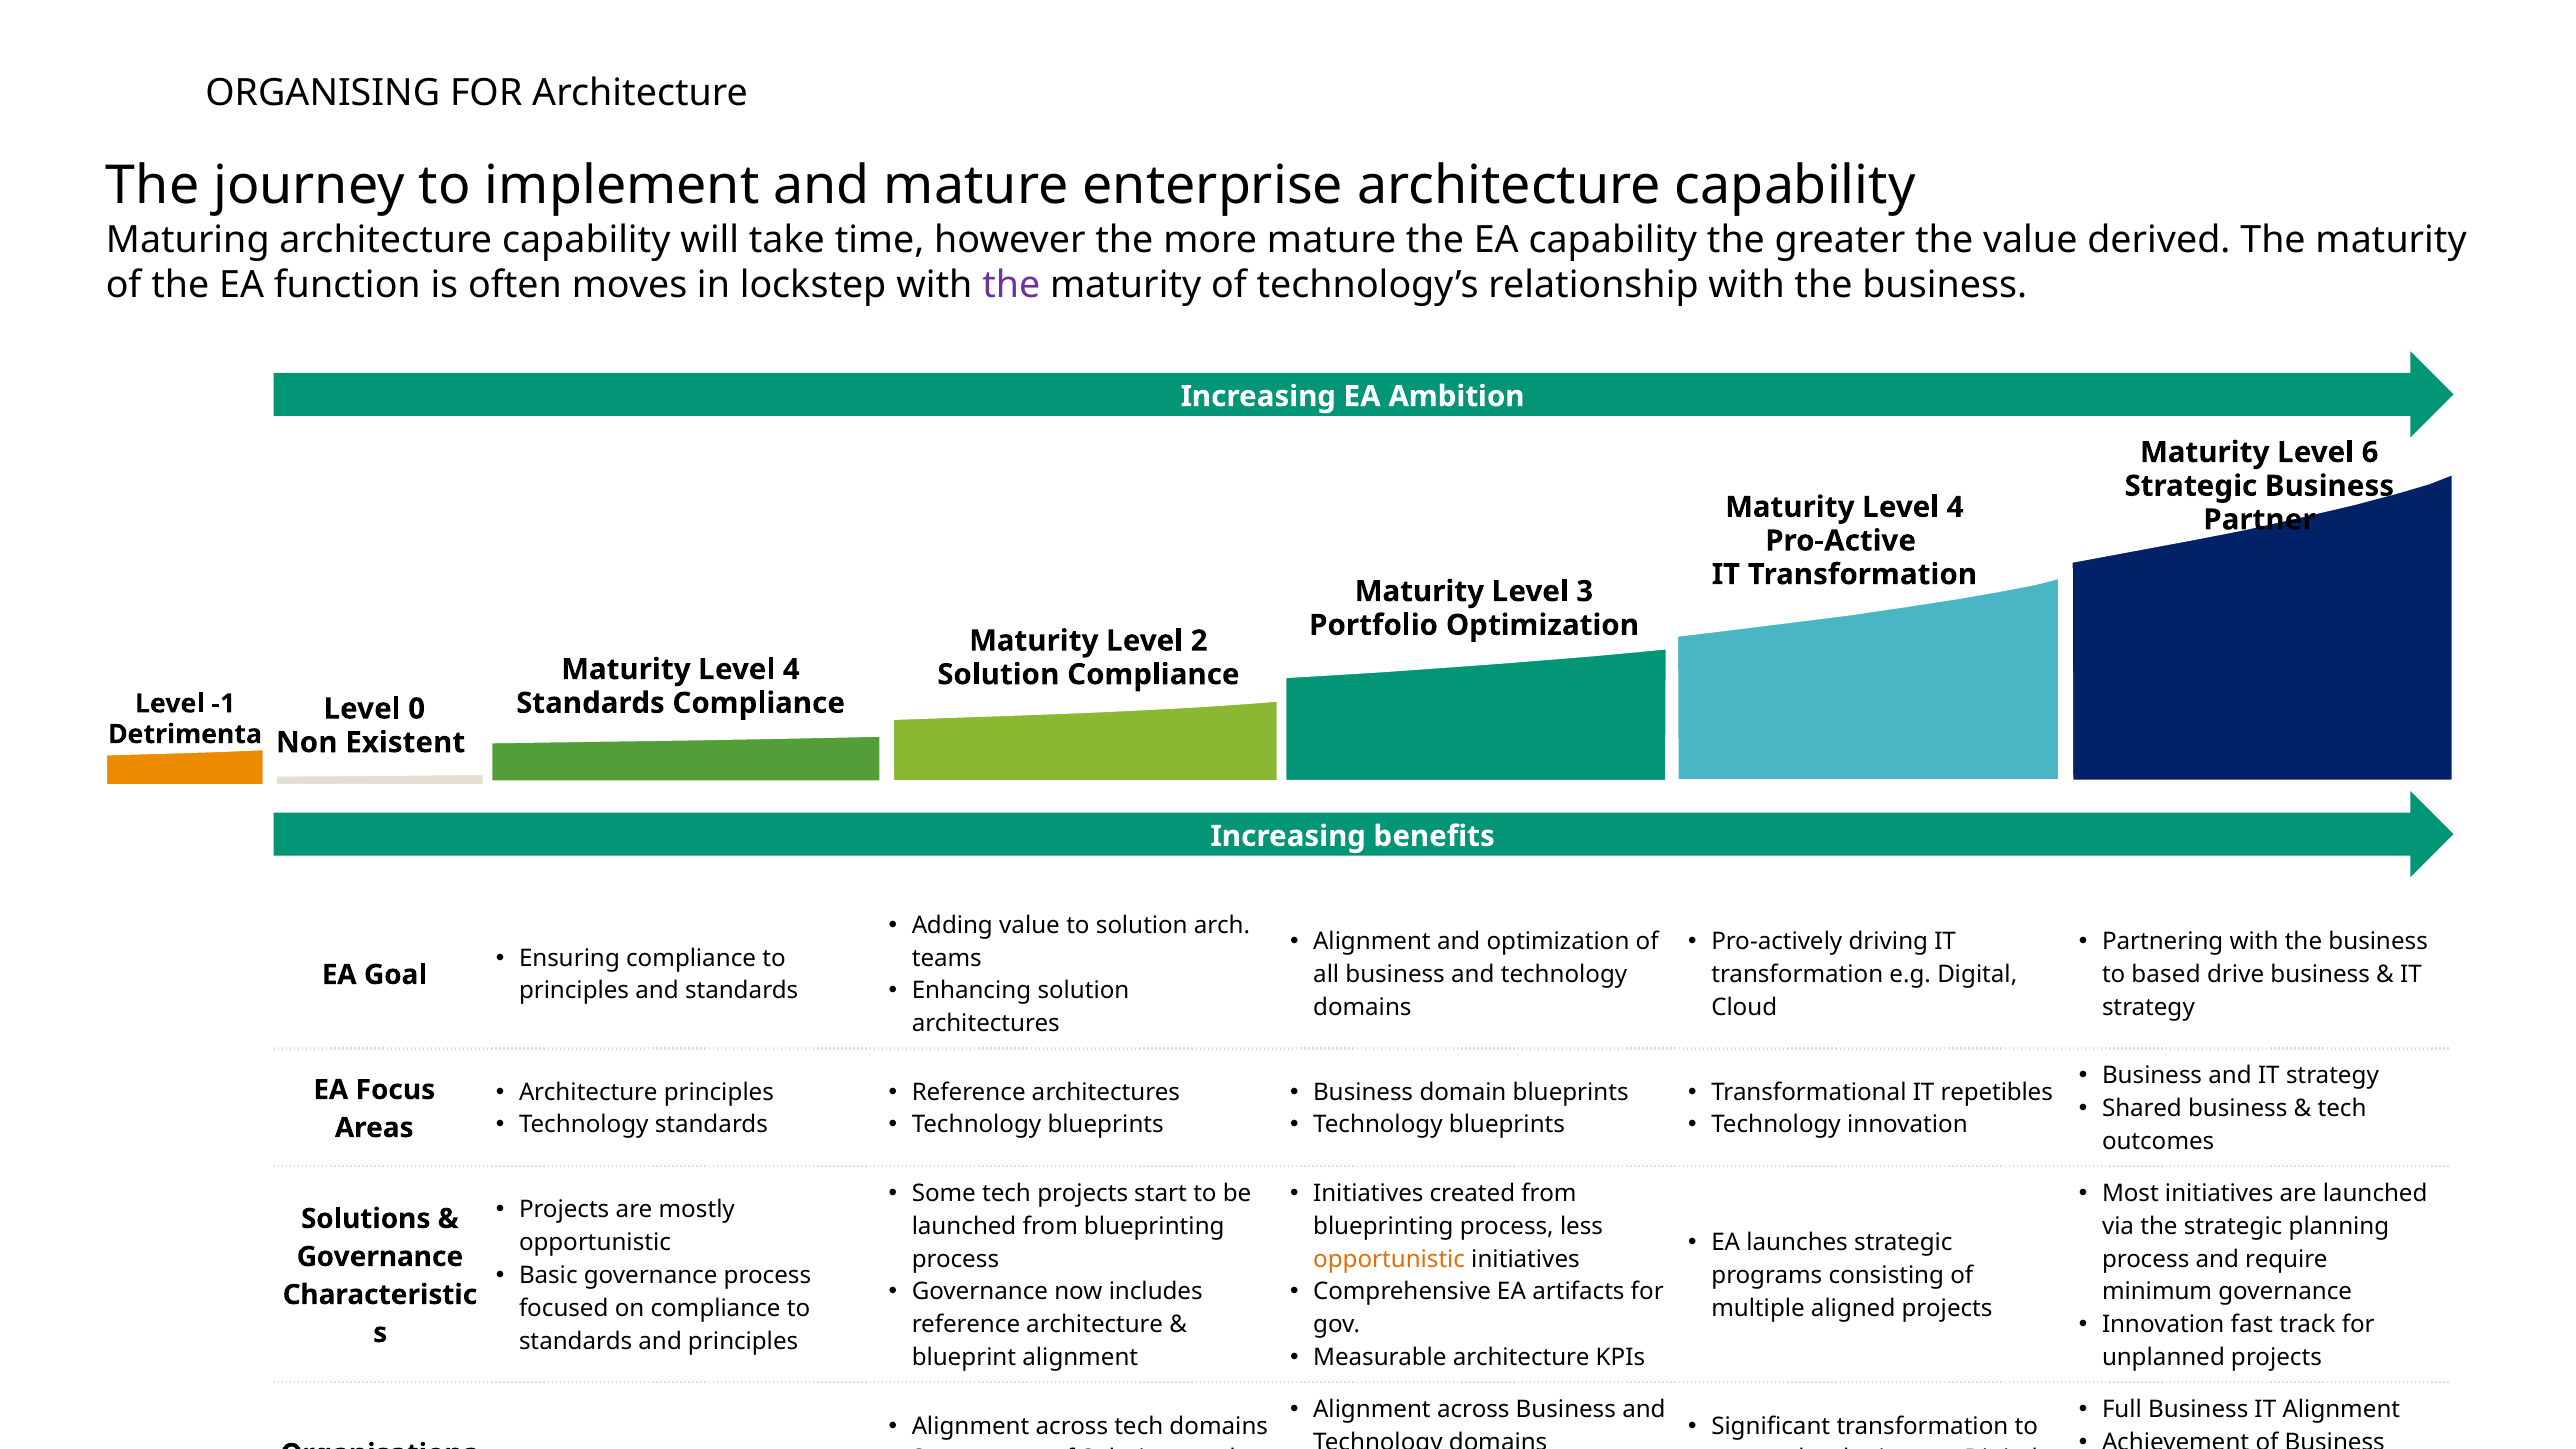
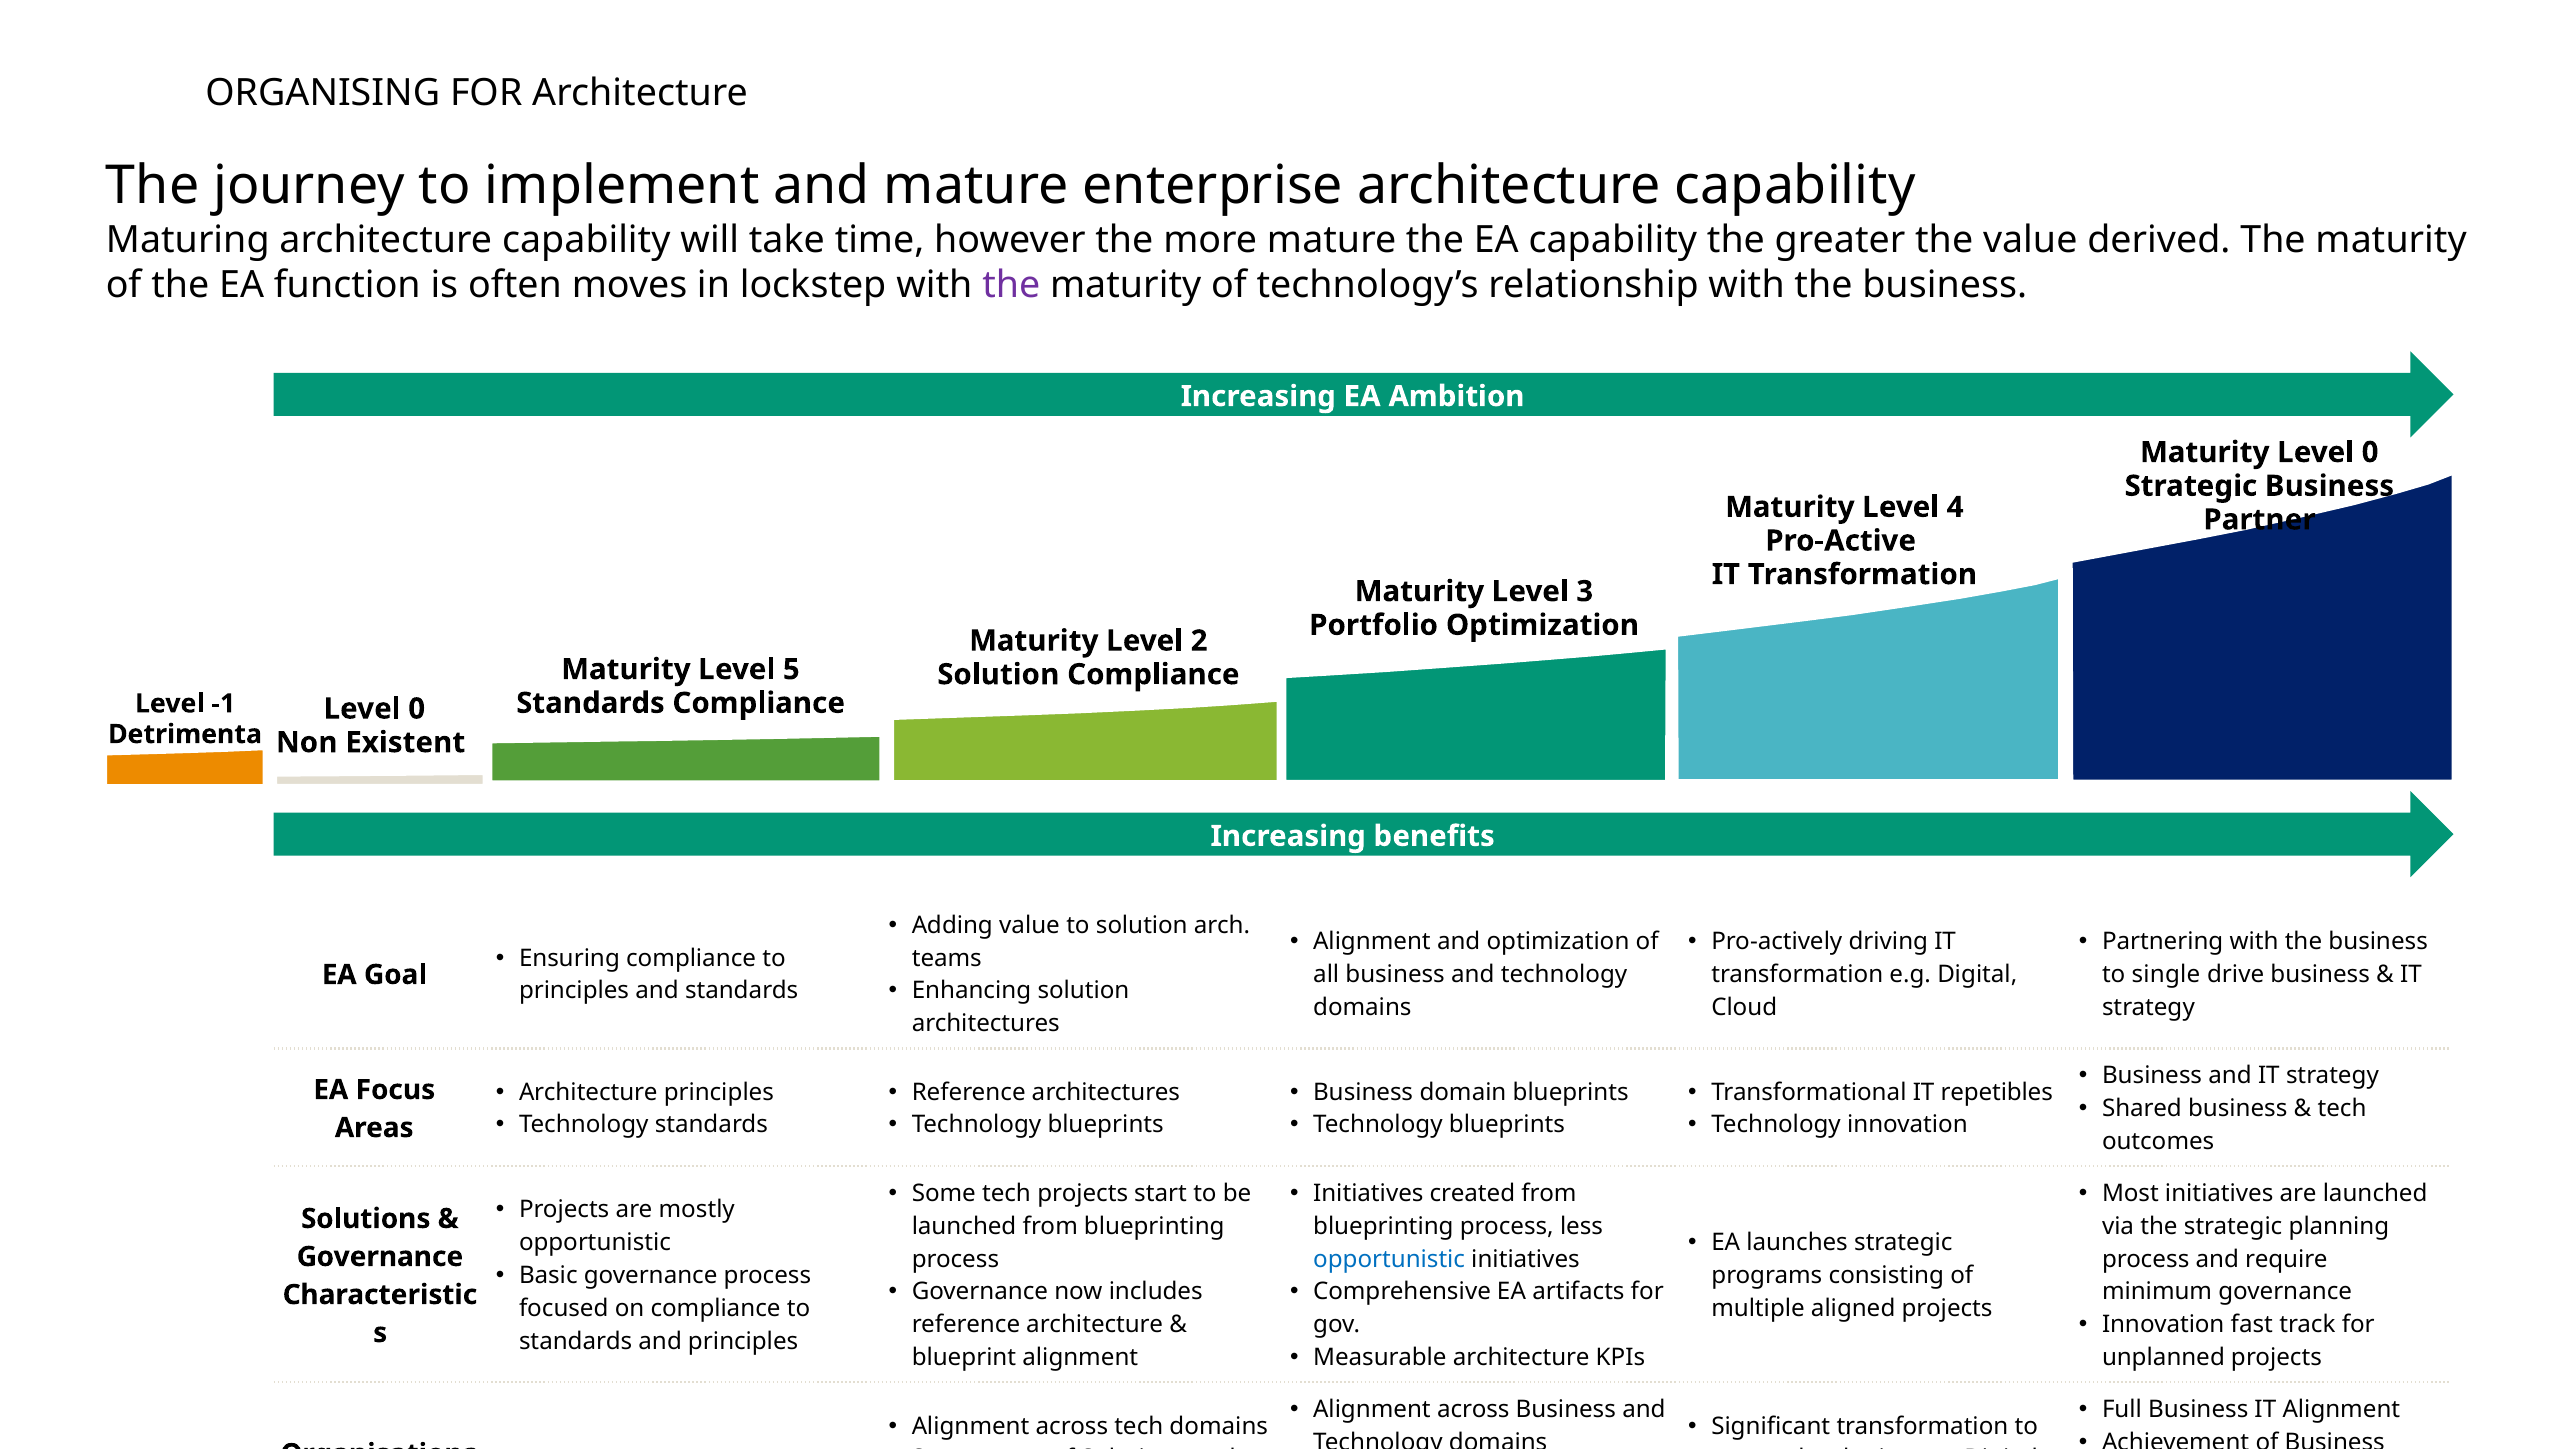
Maturity Level 6: 6 -> 0 (2370, 452)
4: 4 -> 5 (791, 669)
based: based -> single (2166, 974)
opportunistic colour: orange -> blue (1389, 1259)
